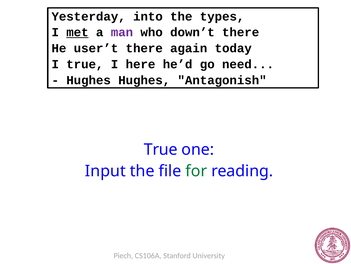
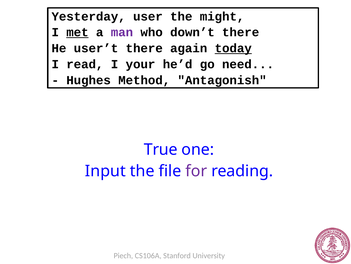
into: into -> user (148, 16)
types: types -> might (222, 16)
today underline: none -> present (233, 48)
I true: true -> read (85, 64)
here: here -> your (141, 64)
Hughes Hughes: Hughes -> Method (144, 80)
for colour: green -> purple (196, 171)
